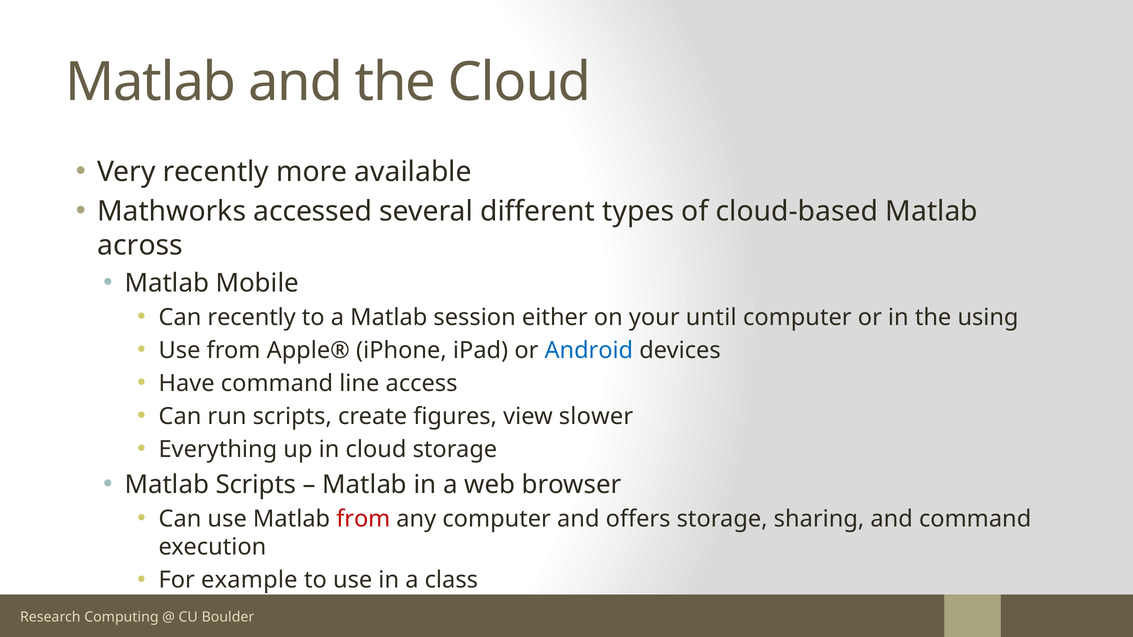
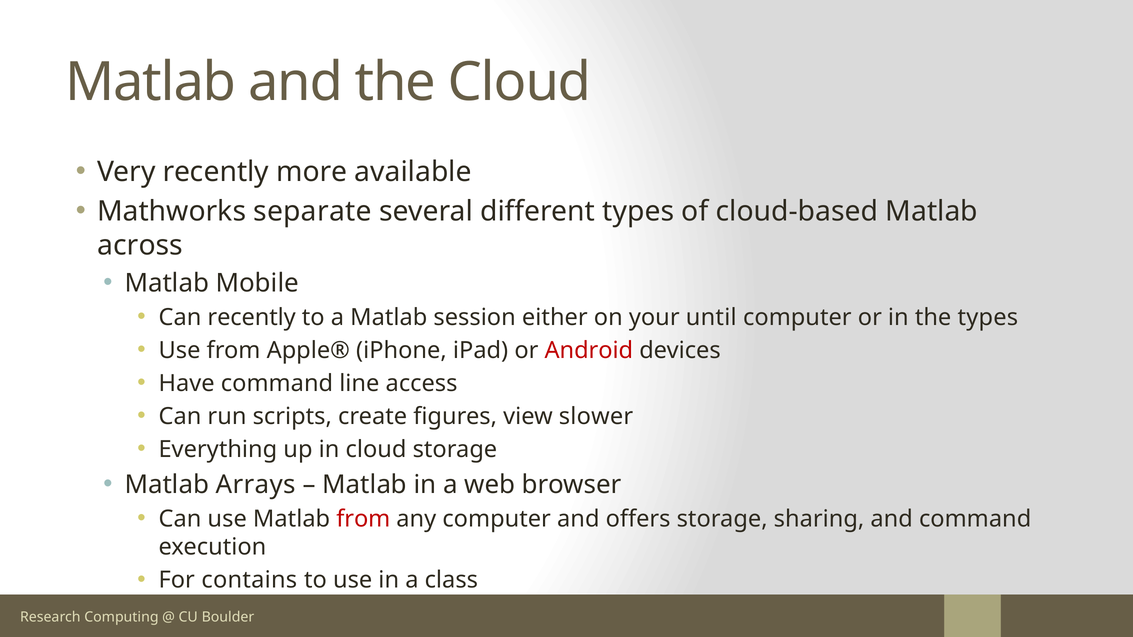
accessed: accessed -> separate (312, 212)
the using: using -> types (988, 317)
Android colour: blue -> red (589, 351)
Matlab Scripts: Scripts -> Arrays (256, 485)
example: example -> contains (249, 580)
